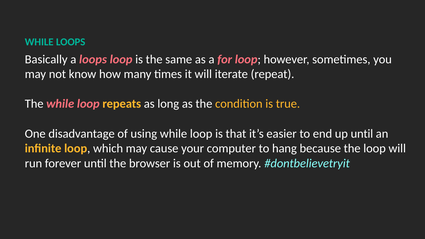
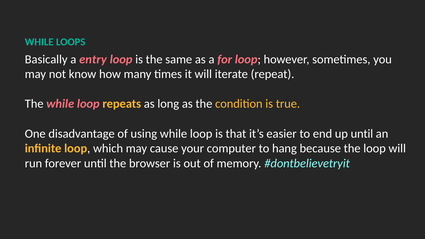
a loops: loops -> entry (93, 59)
